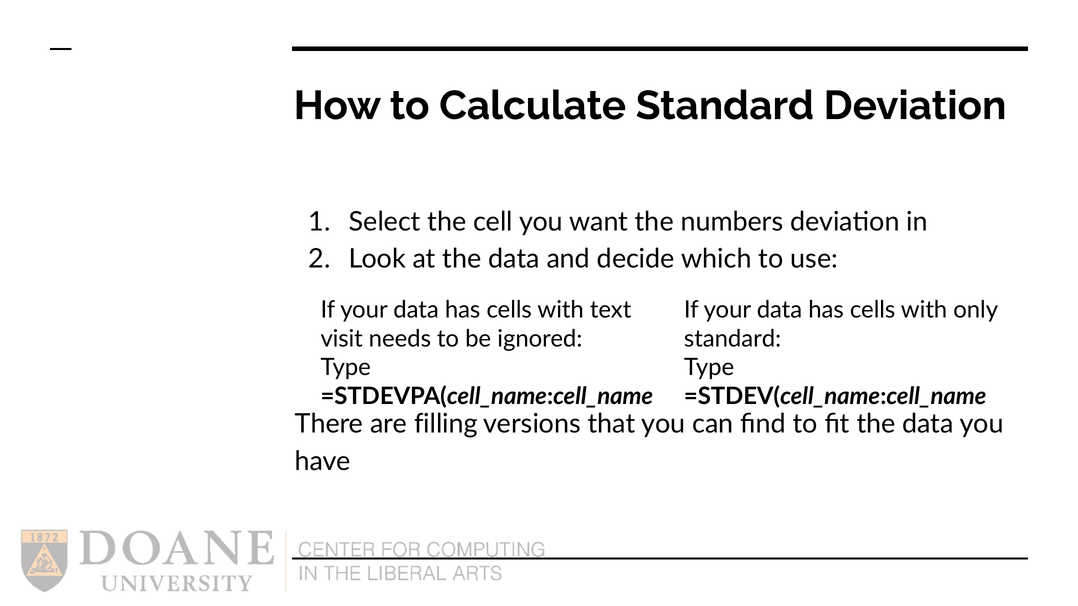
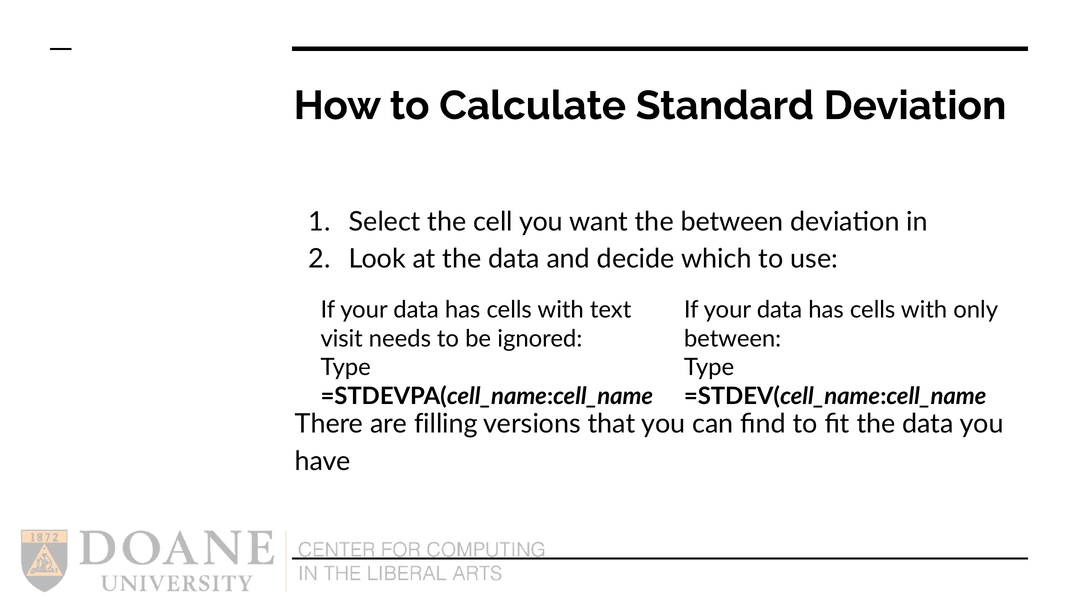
the numbers: numbers -> between (732, 222)
standard: standard -> between (733, 339)
